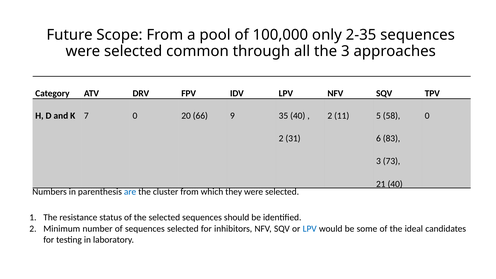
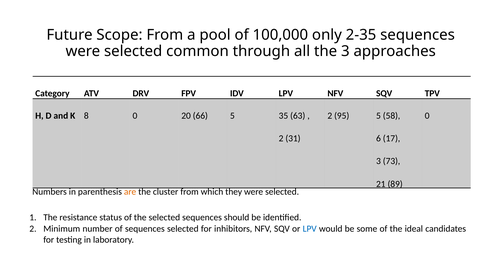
7: 7 -> 8 (86, 116)
66 9: 9 -> 5 (232, 116)
35 40: 40 -> 63 (298, 116)
11: 11 -> 95 (342, 116)
83: 83 -> 17 (392, 139)
21 40: 40 -> 89 (395, 184)
are colour: blue -> orange (130, 192)
